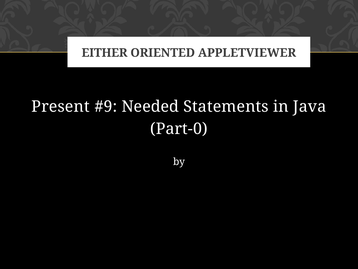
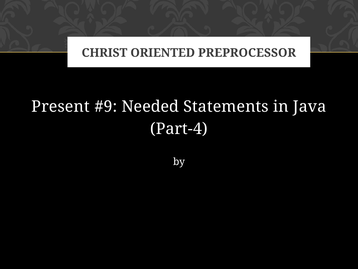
EITHER: EITHER -> CHRIST (104, 53)
APPLETVIEWER: APPLETVIEWER -> PREPROCESSOR (247, 53)
Part-0: Part-0 -> Part-4 (179, 129)
